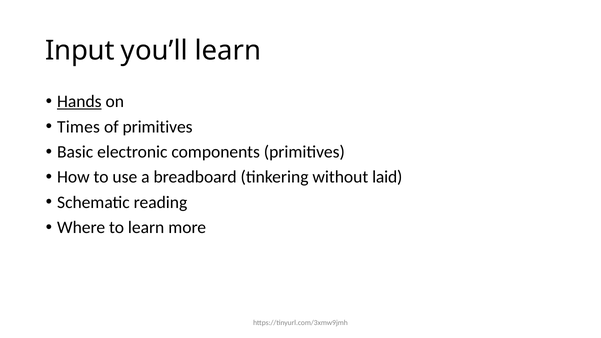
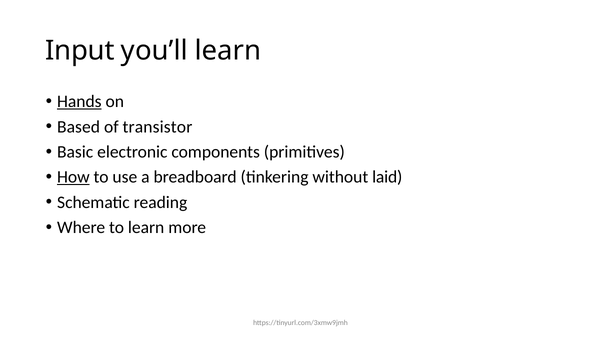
Times: Times -> Based (79, 127)
of primitives: primitives -> transistor (157, 127)
How underline: none -> present (73, 177)
